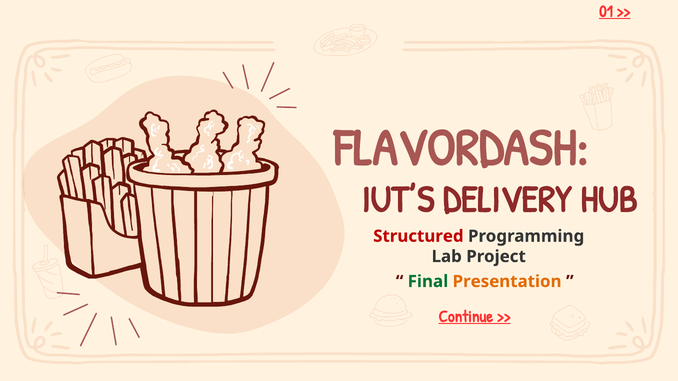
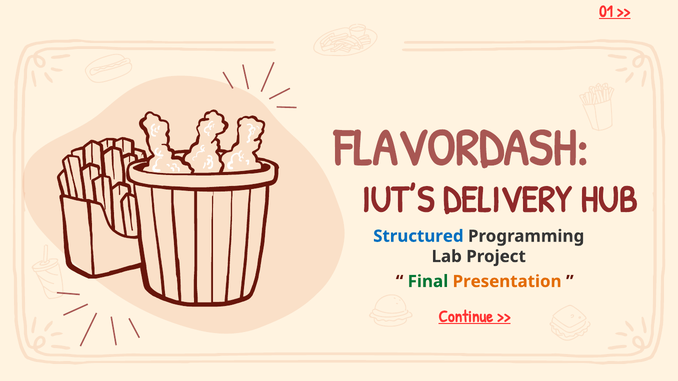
Structured colour: red -> blue (418, 236)
